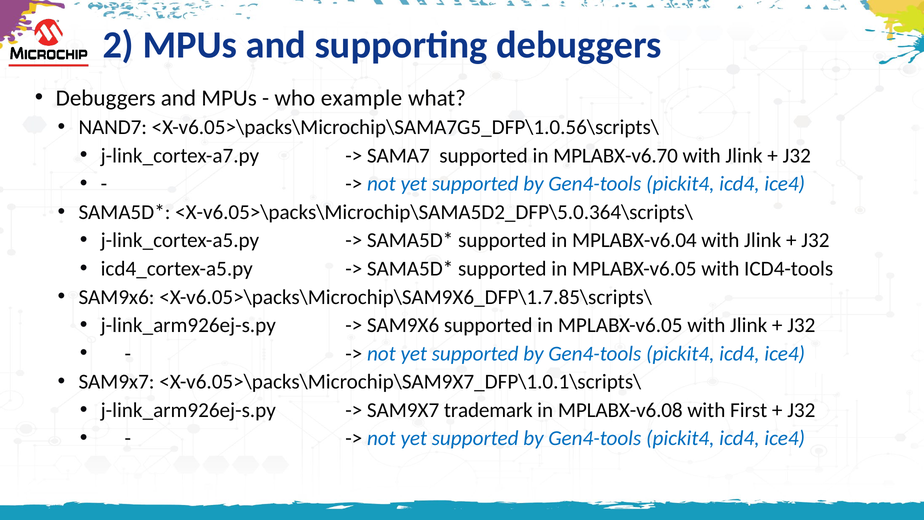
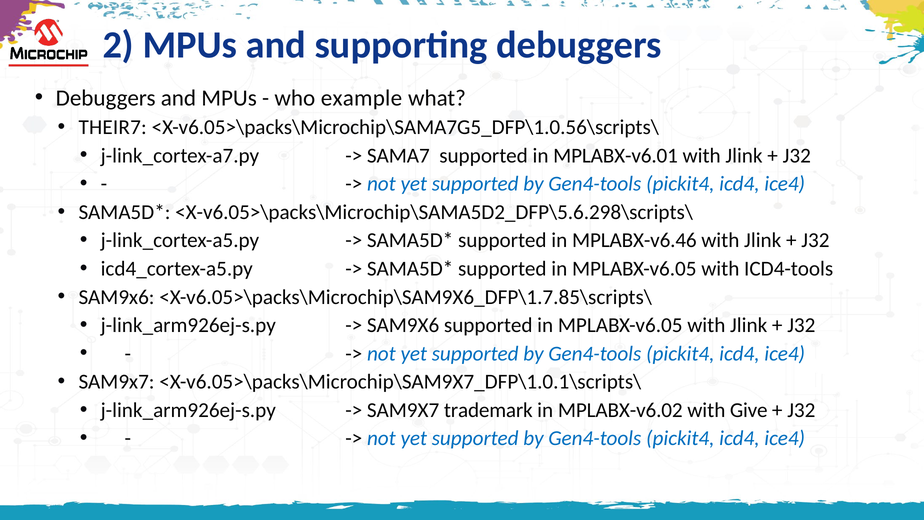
NAND7: NAND7 -> THEIR7 (113, 127)
MPLABX-v6.70: MPLABX-v6.70 -> MPLABX-v6.01 (616, 156)
<X-v6.05>\packs\Microchip\SAMA5D2_DFP\5.0.364\scripts\: <X-v6.05>\packs\Microchip\SAMA5D2_DFP\5.0.364\scripts\ -> <X-v6.05>\packs\Microchip\SAMA5D2_DFP\5.6.298\scripts\ (434, 212)
MPLABX-v6.04: MPLABX-v6.04 -> MPLABX-v6.46 (634, 240)
MPLABX-v6.08: MPLABX-v6.08 -> MPLABX-v6.02 (620, 410)
First: First -> Give (749, 410)
